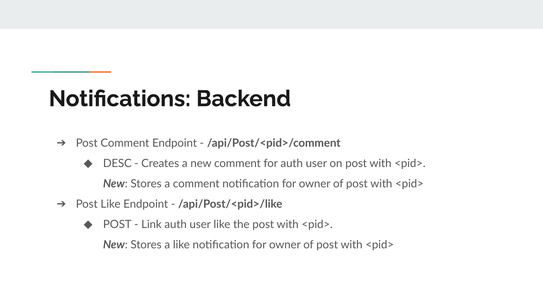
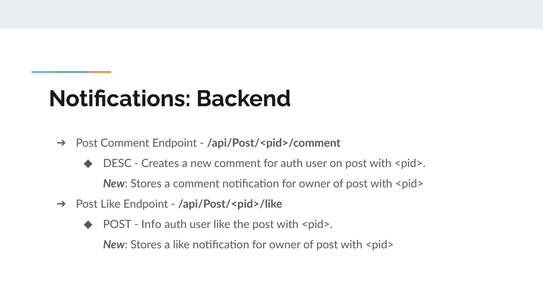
Link: Link -> Info (151, 225)
